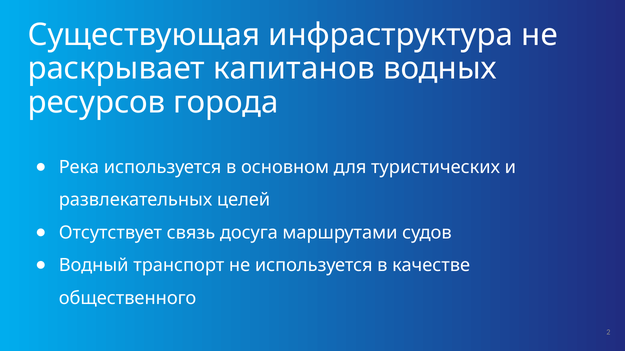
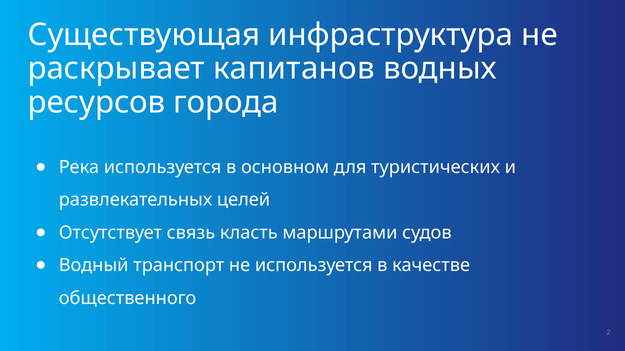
досуга: досуга -> класть (249, 233)
